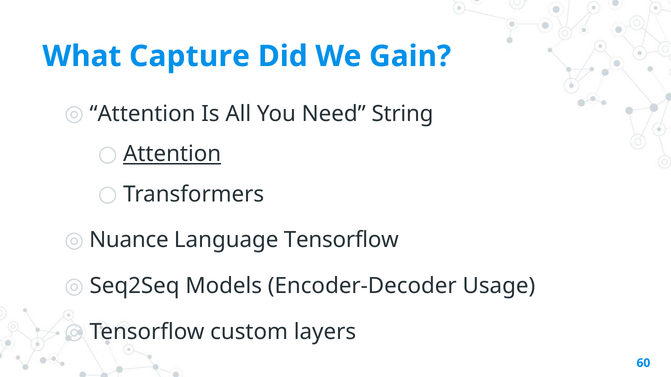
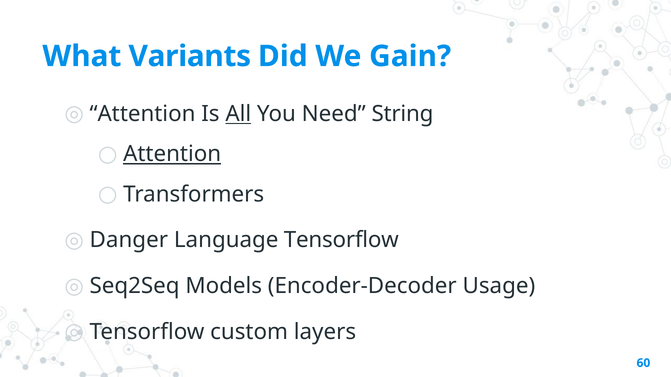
Capture: Capture -> Variants (190, 56)
All underline: none -> present (238, 114)
Nuance: Nuance -> Danger (129, 240)
